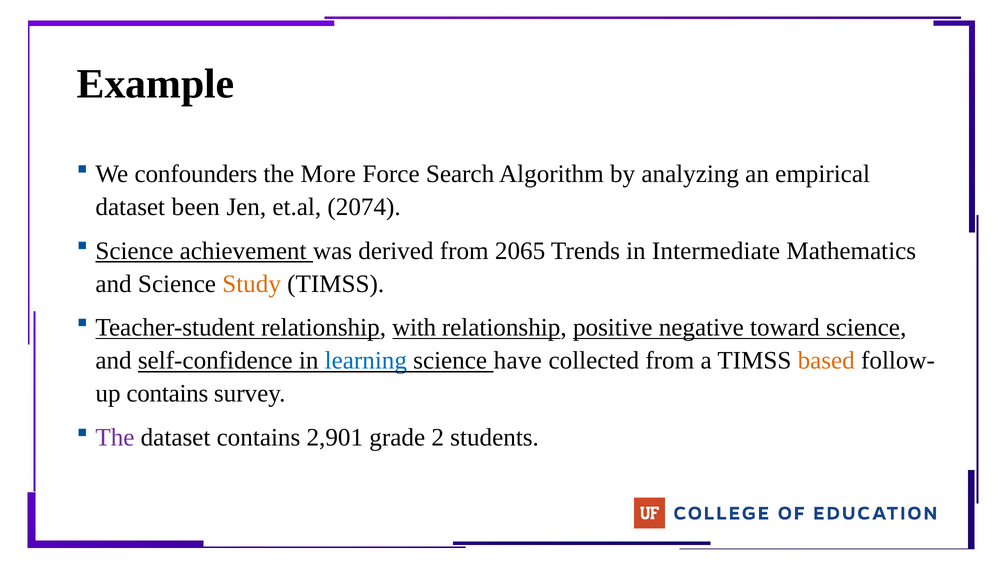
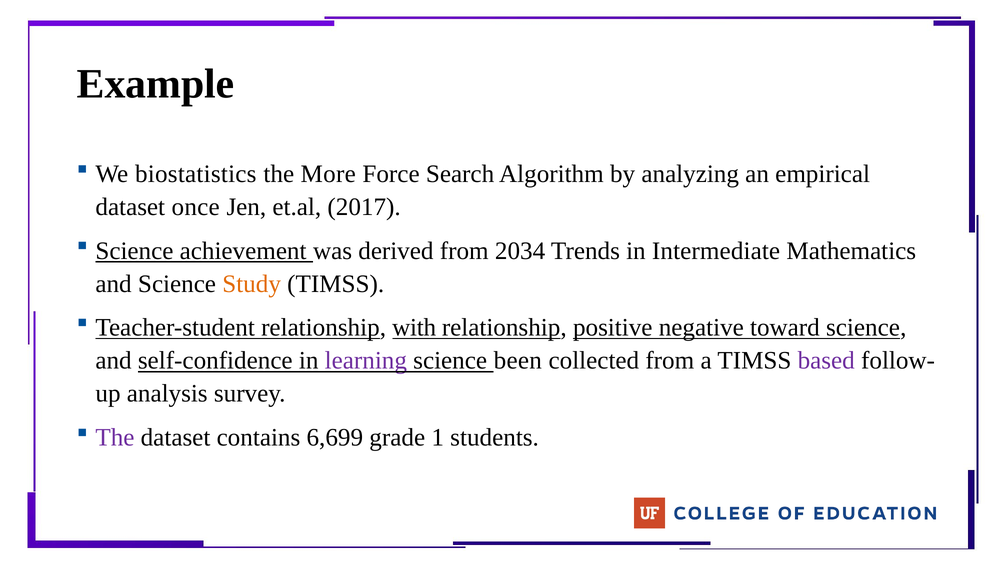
confounders: confounders -> biostatistics (196, 174)
been: been -> once (196, 207)
2074: 2074 -> 2017 (364, 207)
2065: 2065 -> 2034 (520, 251)
learning colour: blue -> purple (366, 361)
have: have -> been (518, 361)
based colour: orange -> purple (826, 361)
contains: contains -> analysis (167, 394)
2,901: 2,901 -> 6,699 (335, 438)
2: 2 -> 1 (438, 438)
